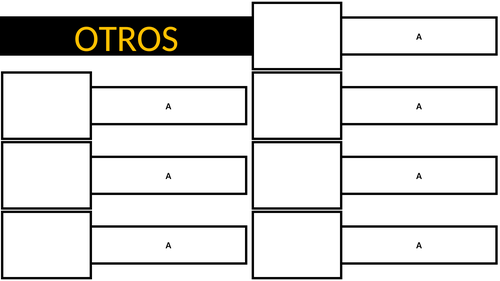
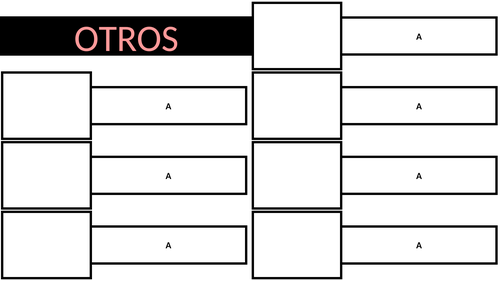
OTROS colour: yellow -> pink (126, 39)
